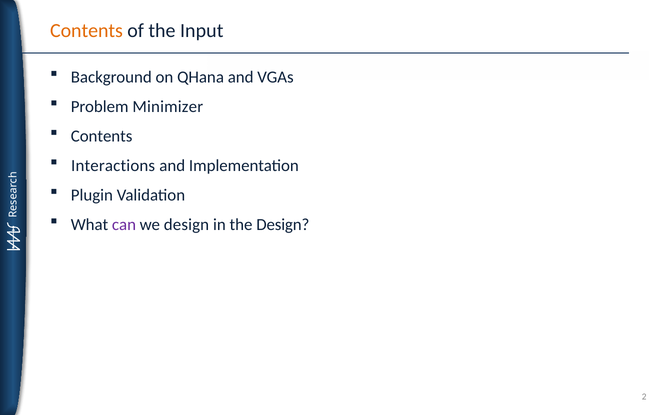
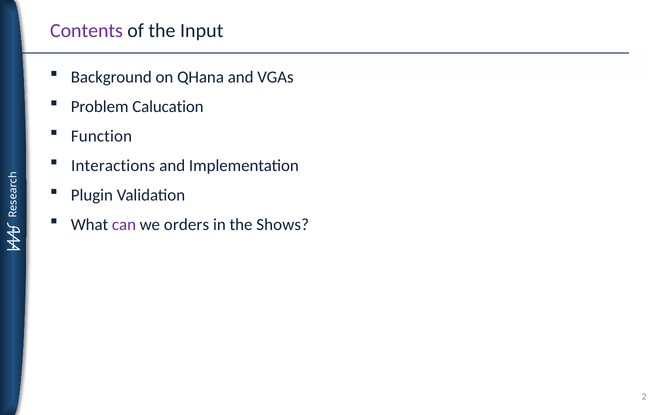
Contents colour: orange -> purple (86, 31)
Minimizer: Minimizer -> Calucation (168, 106)
Contents: Contents -> Function (101, 136)
we design: design -> orders (186, 224)
the Design: Design -> Shows (283, 224)
